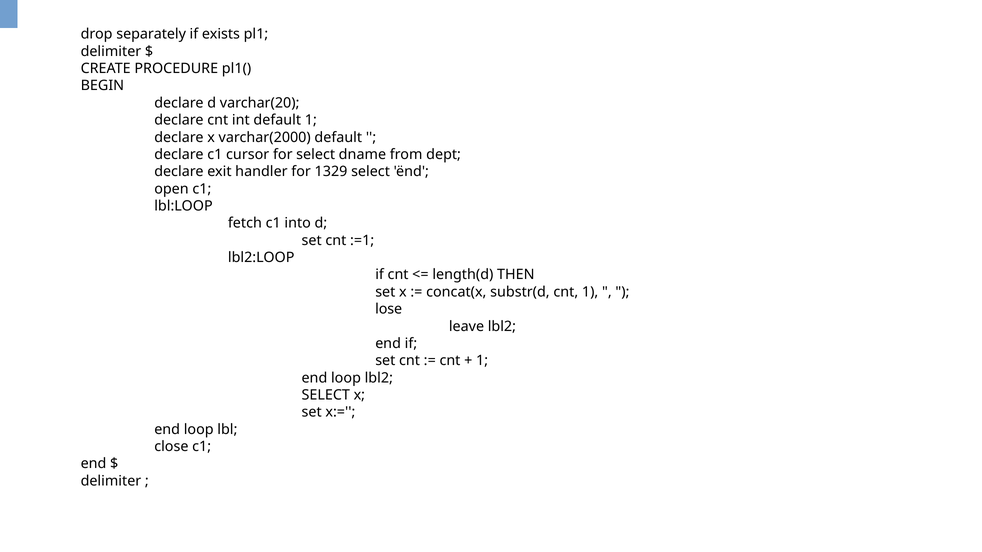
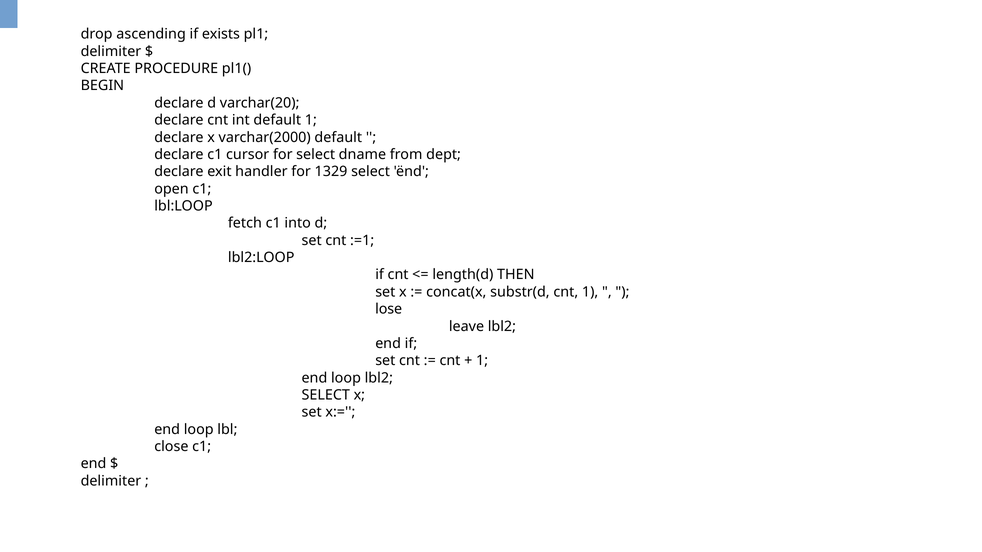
separately: separately -> ascending (151, 34)
